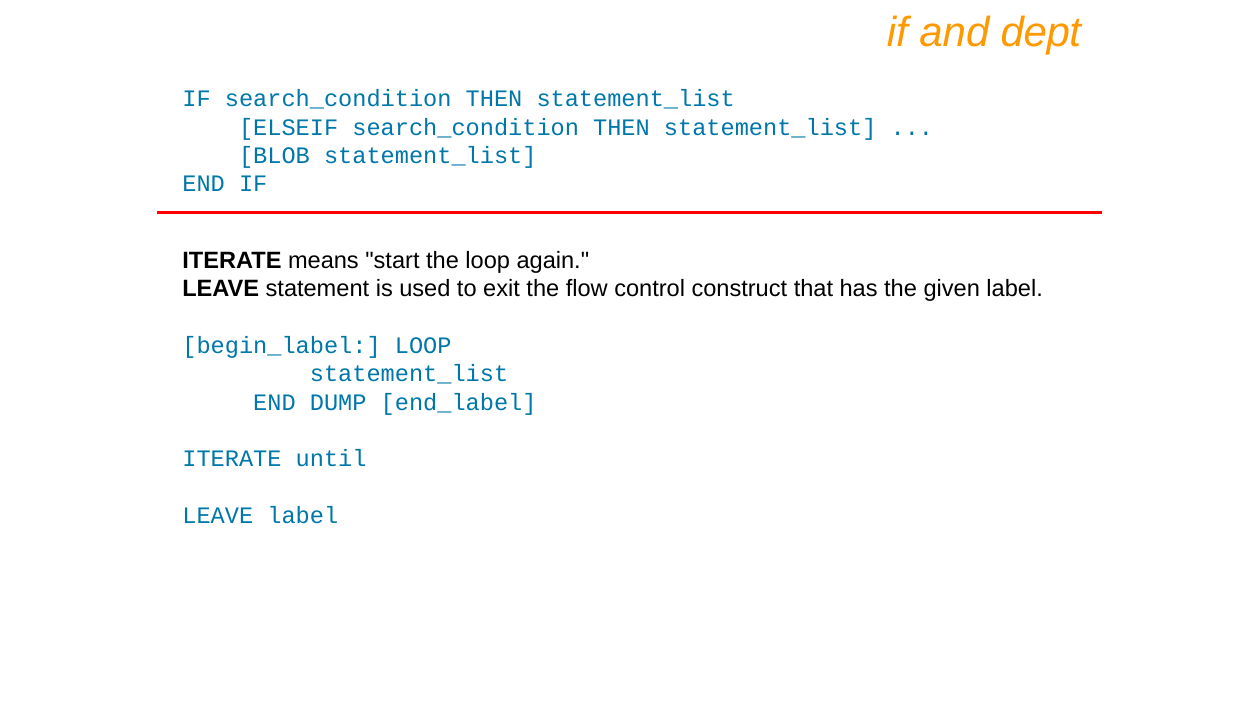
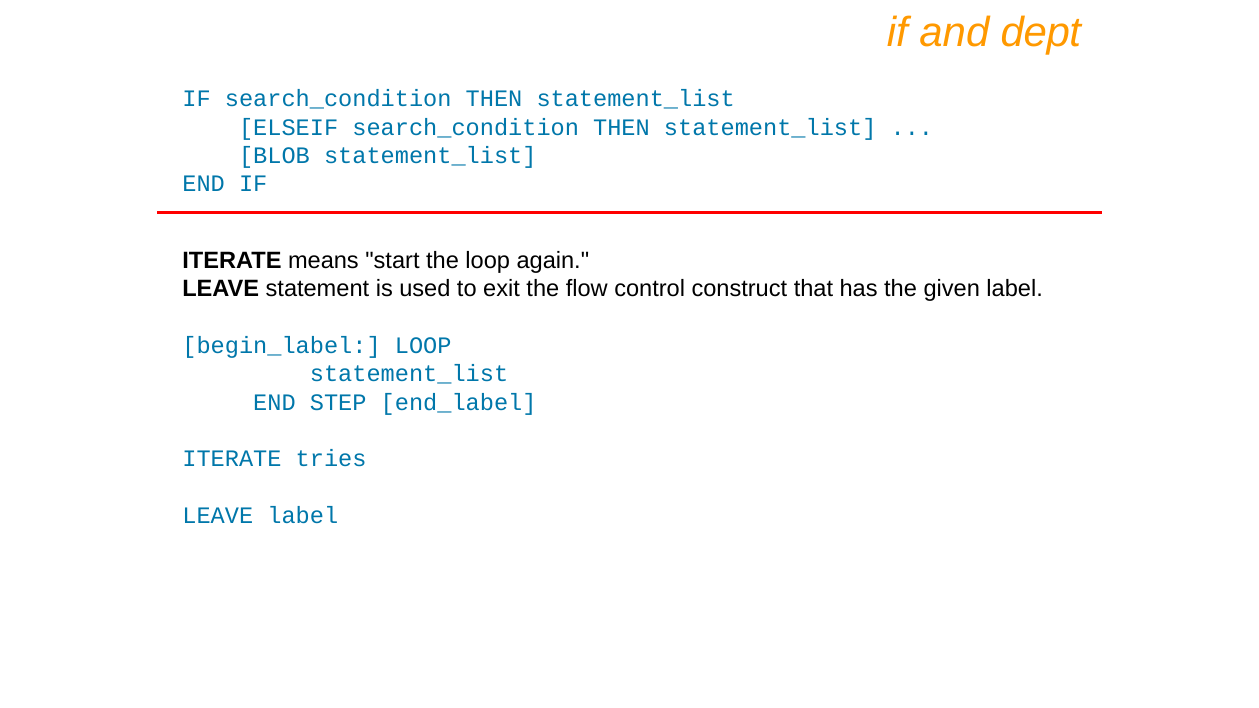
DUMP: DUMP -> STEP (338, 402)
until: until -> tries (331, 459)
